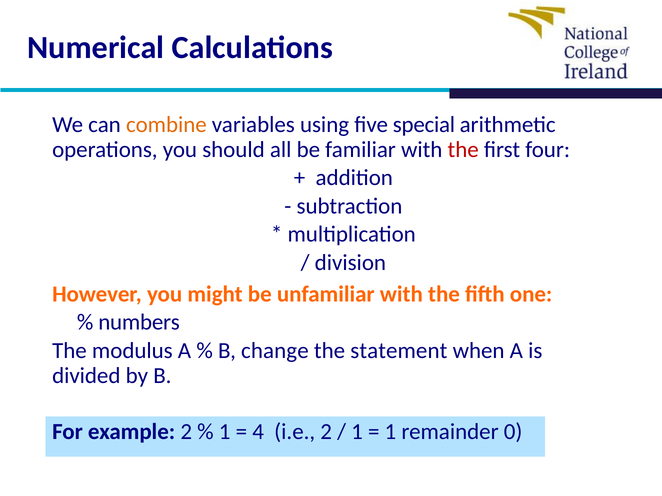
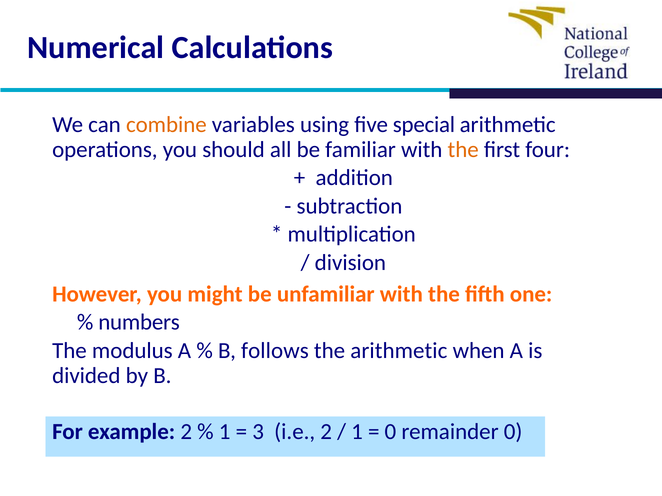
the colour: red -> orange (463, 150)
change: change -> follows (275, 351)
the statement: statement -> arithmetic (399, 351)
4: 4 -> 3 (258, 432)
1: 1 -> 0 (390, 432)
